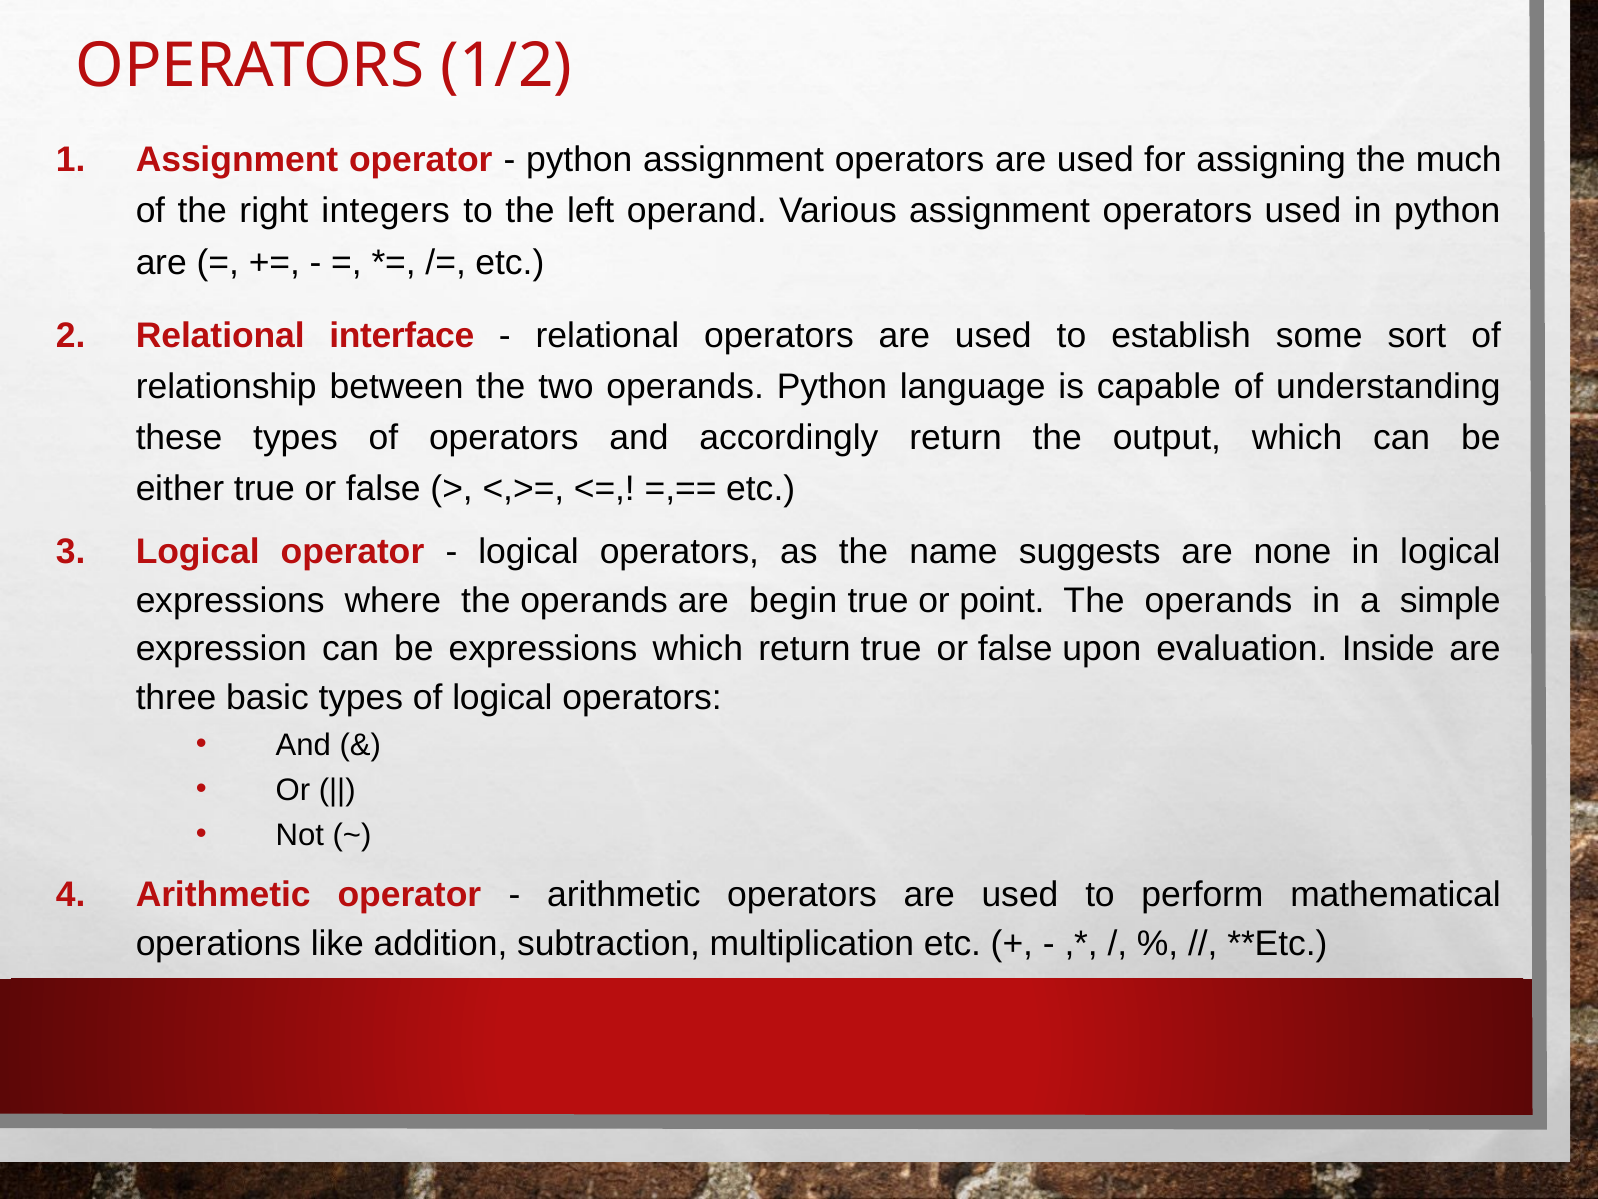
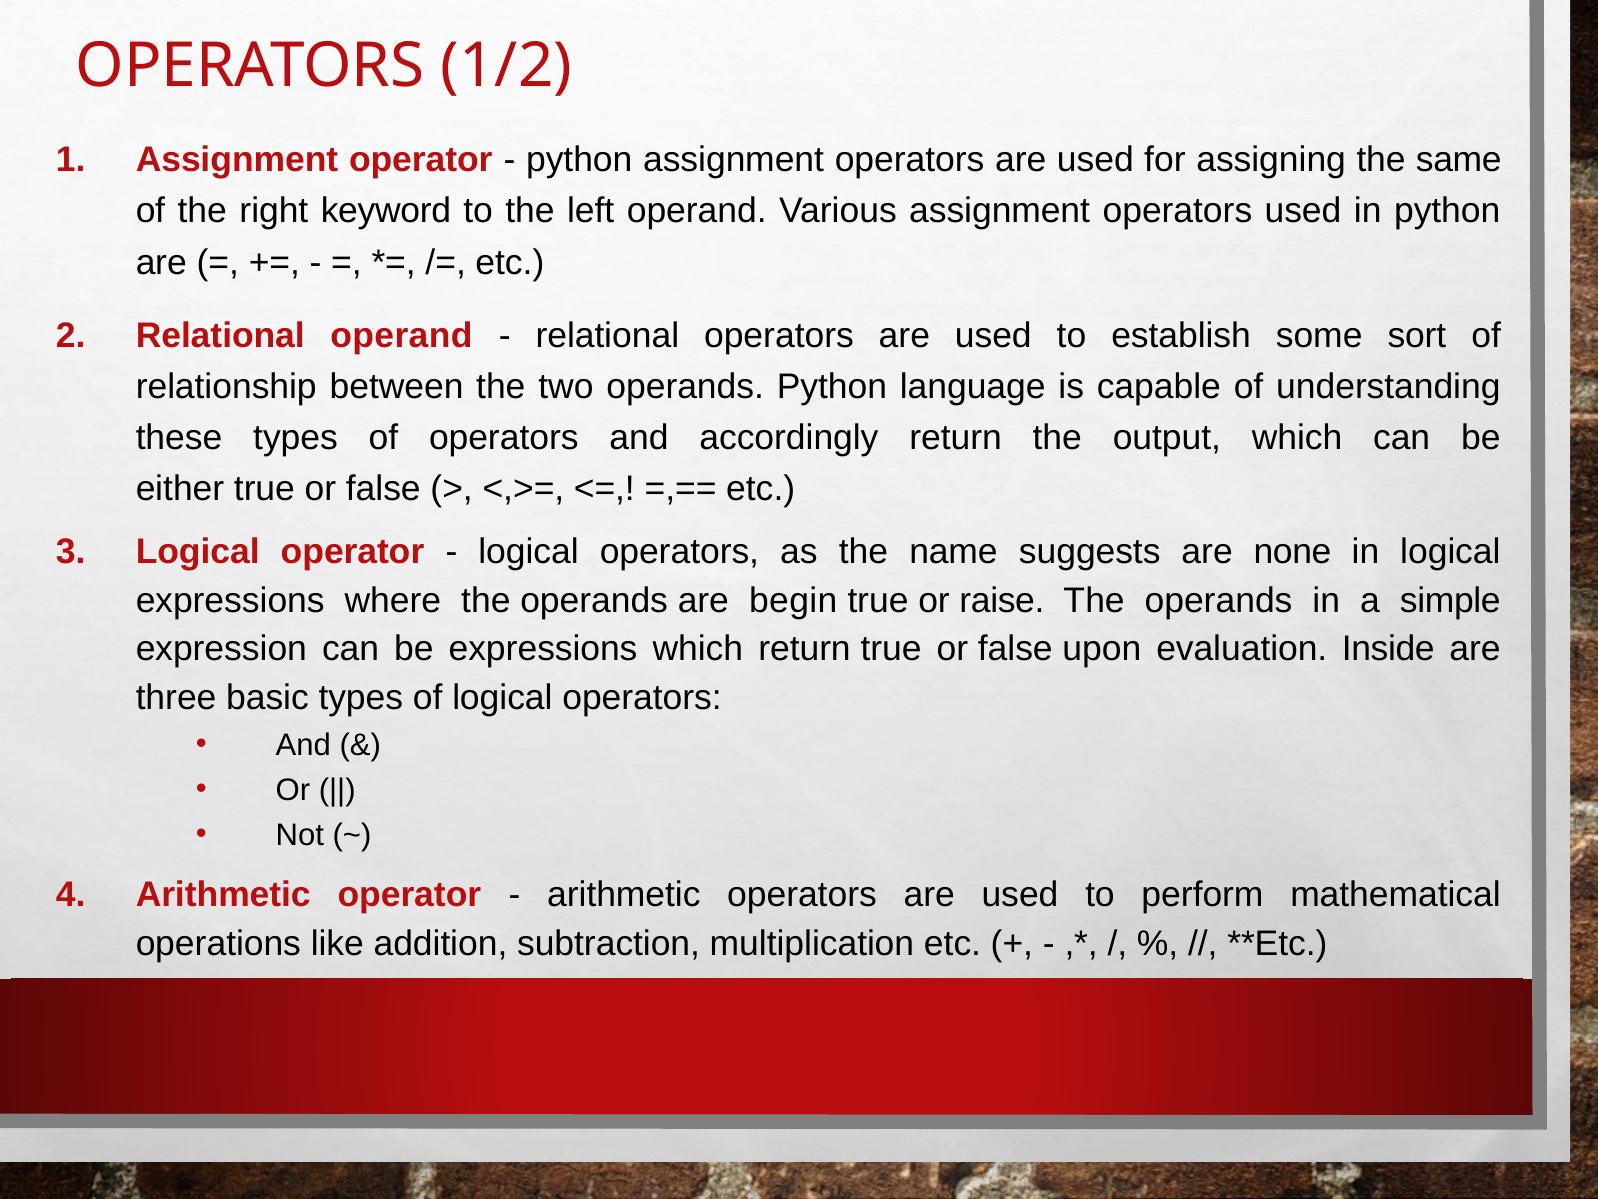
much: much -> same (1459, 160)
integers: integers -> keyword (386, 211)
Relational interface: interface -> operand (401, 336)
point: point -> raise (1002, 600)
